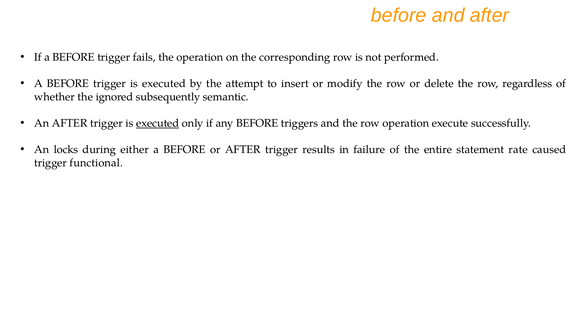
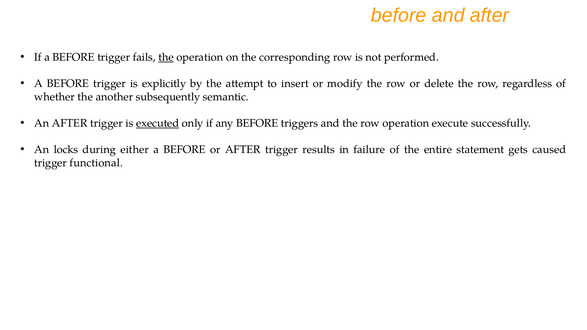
the underline: none -> present (166, 57)
BEFORE trigger is executed: executed -> explicitly (164, 84)
ignored: ignored -> another (114, 97)
rate: rate -> gets (518, 150)
